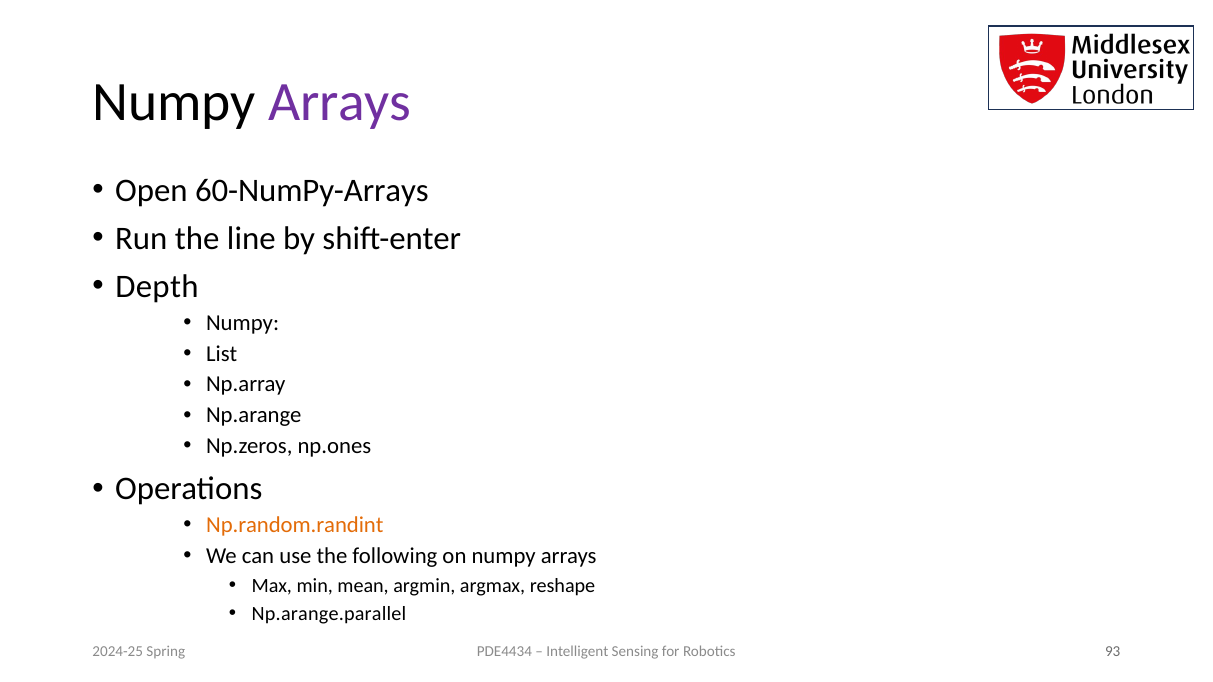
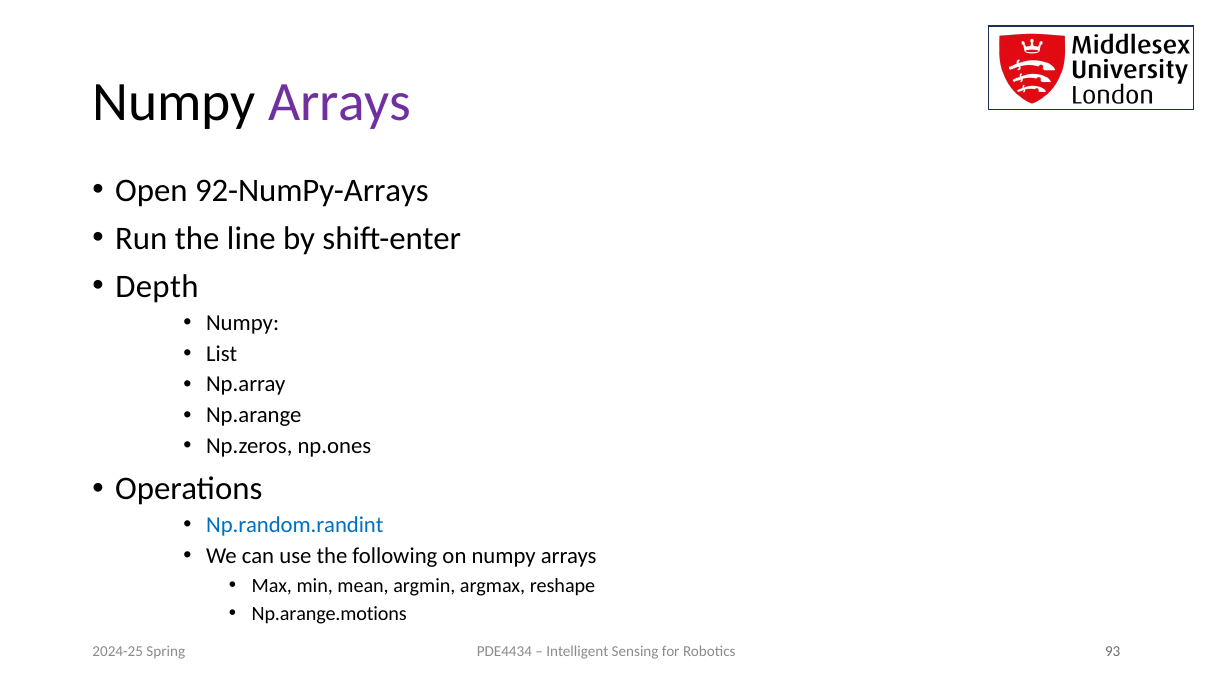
60-NumPy-Arrays: 60-NumPy-Arrays -> 92-NumPy-Arrays (312, 190)
Np.random.randint colour: orange -> blue (295, 525)
Np.arange.parallel: Np.arange.parallel -> Np.arange.motions (329, 614)
